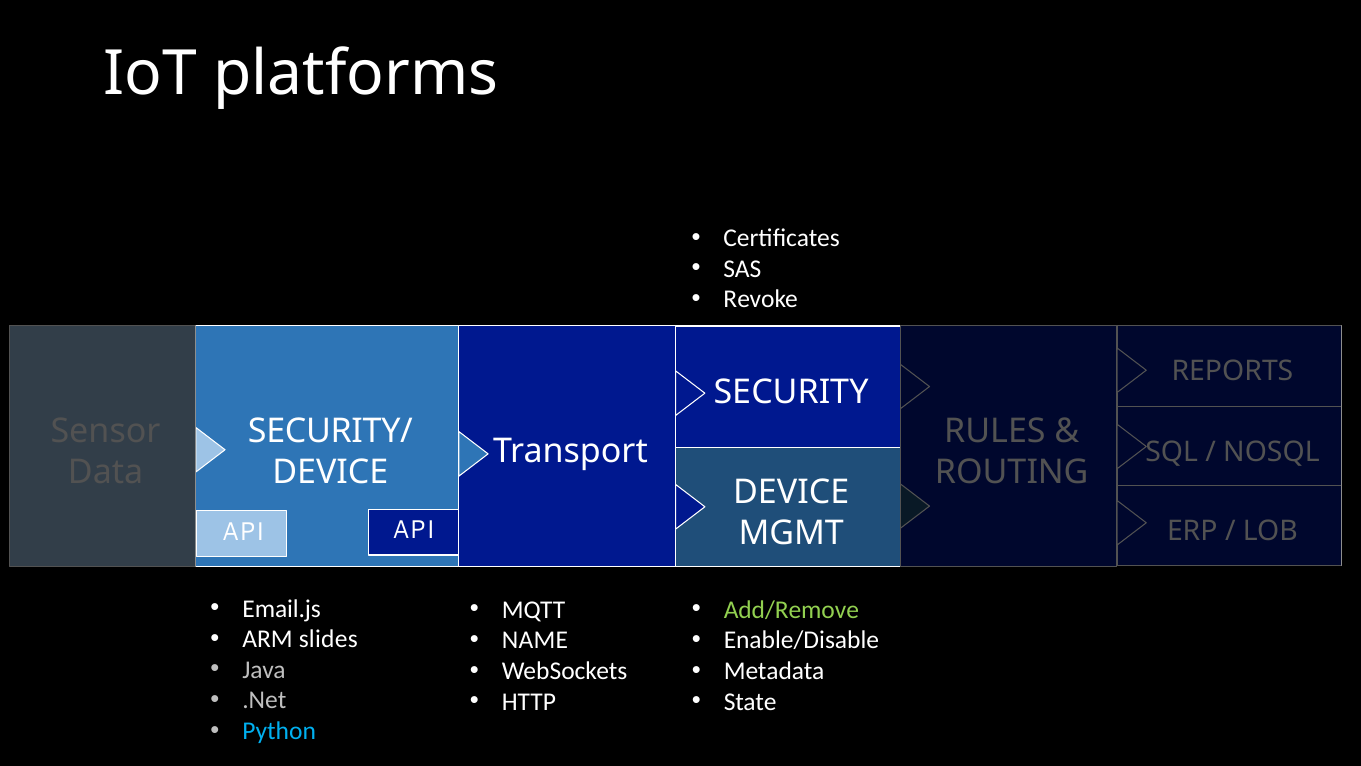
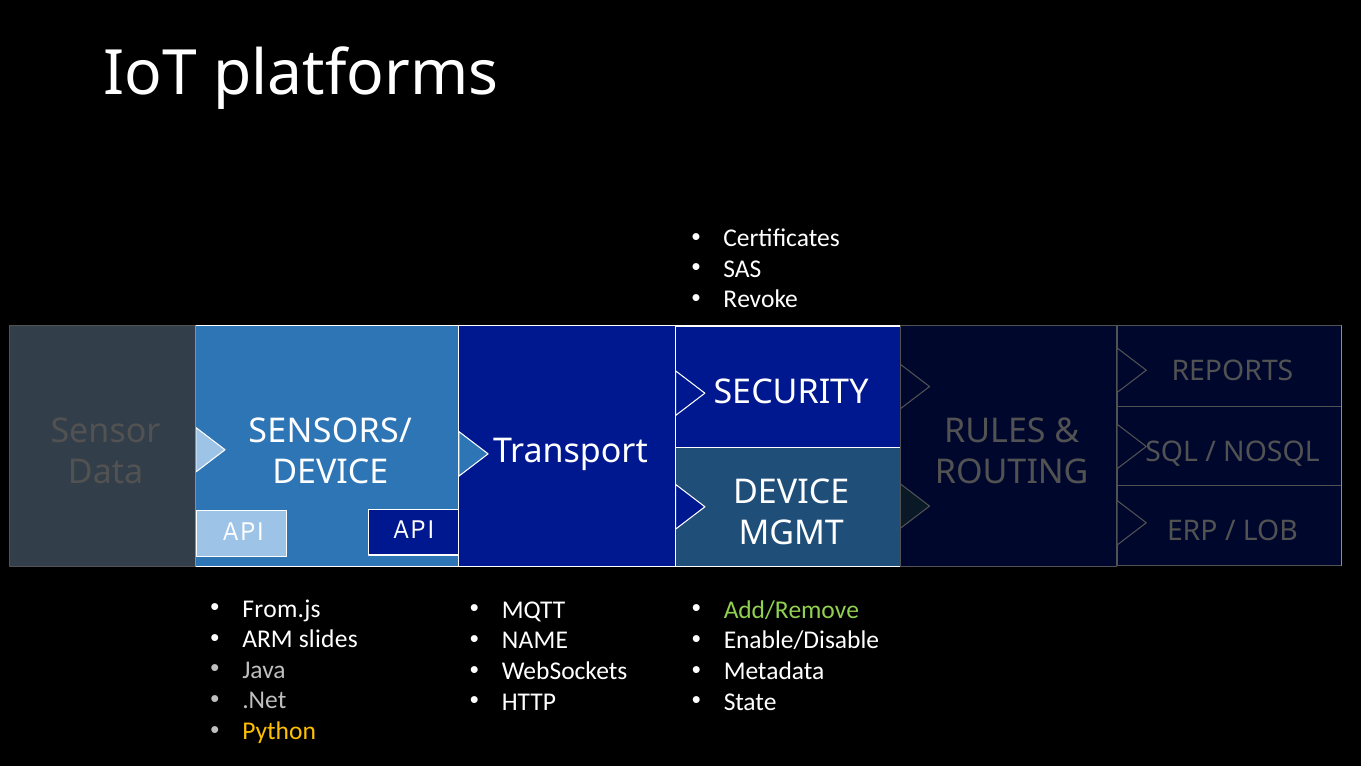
SECURITY/: SECURITY/ -> SENSORS/ (330, 431)
Email.js: Email.js -> From.js (282, 608)
Python colour: light blue -> yellow (279, 731)
